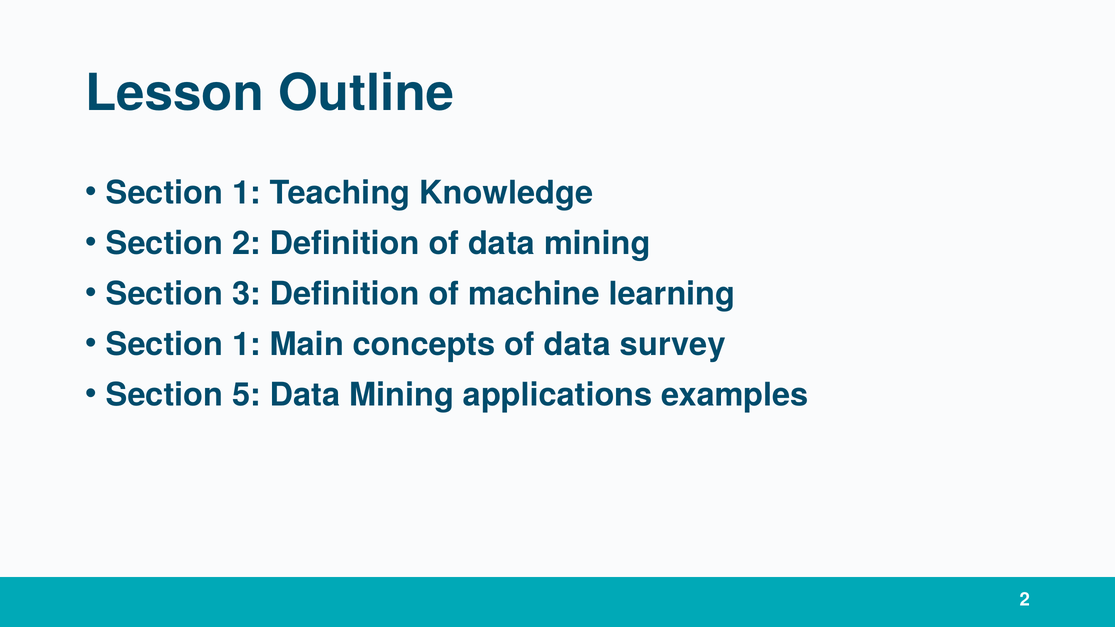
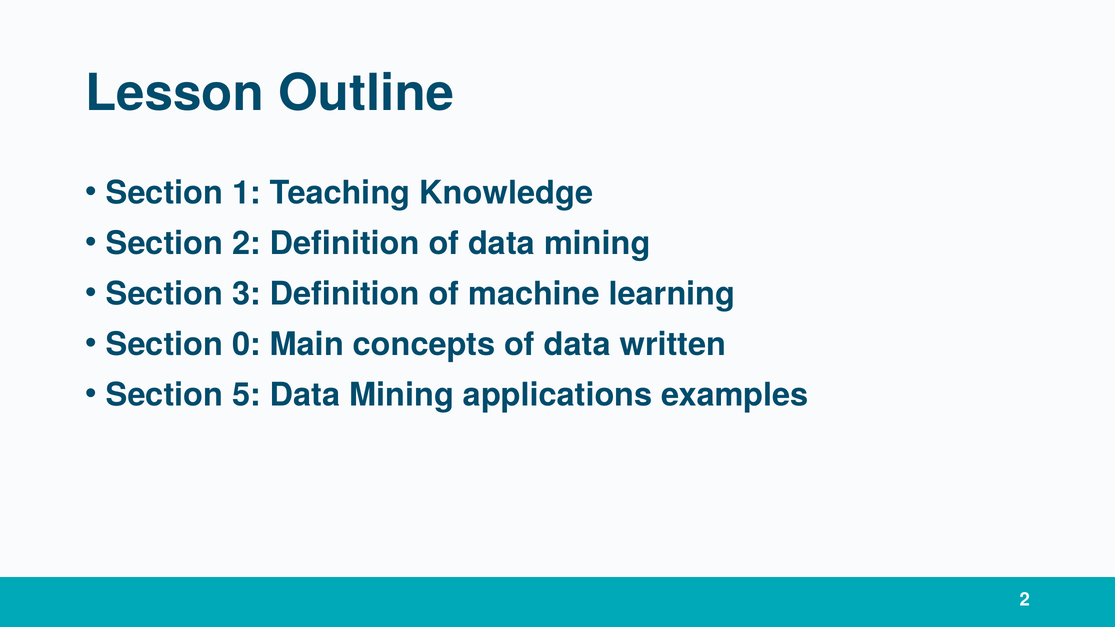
1: 1 -> 0 (246, 345)
survey: survey -> written (673, 345)
